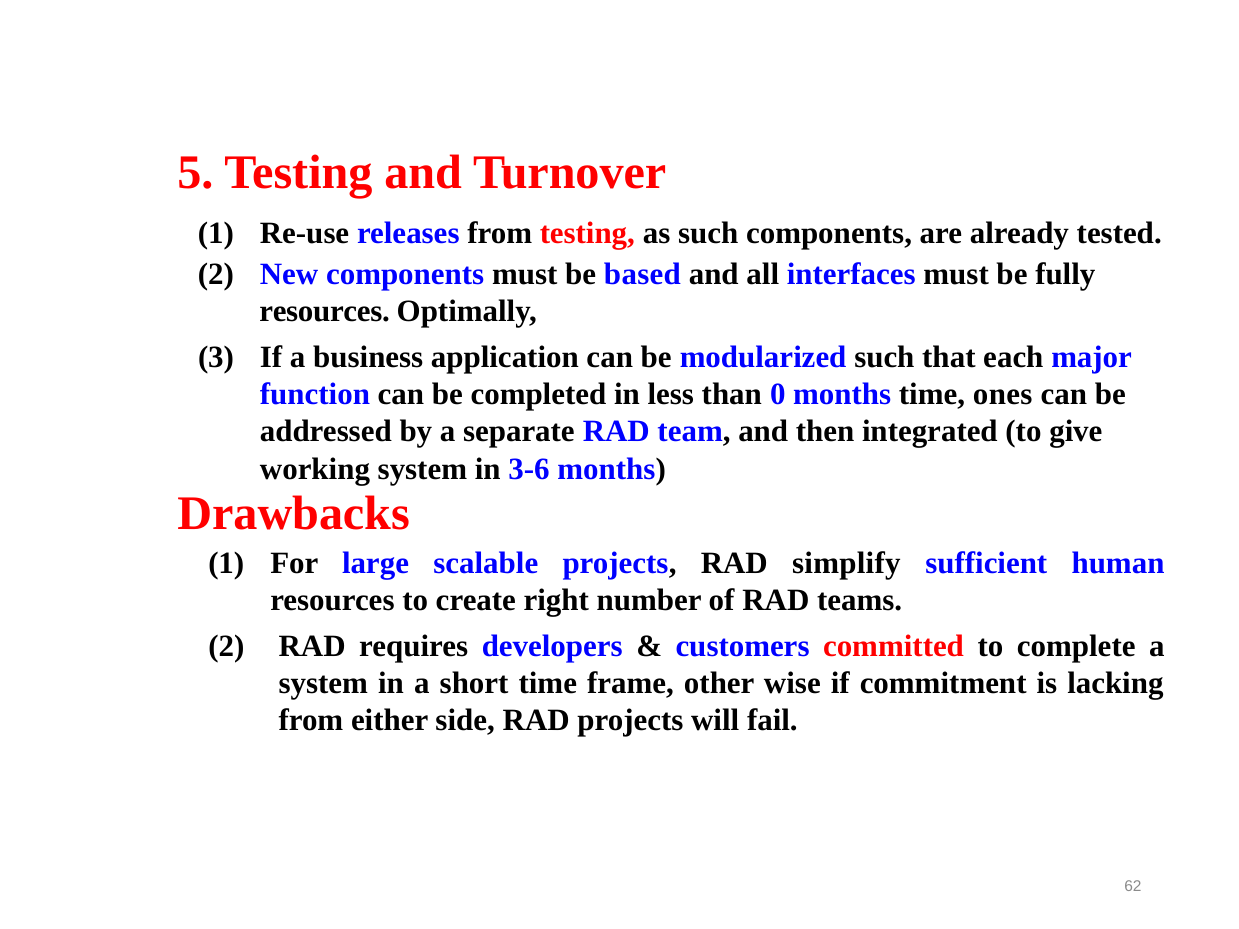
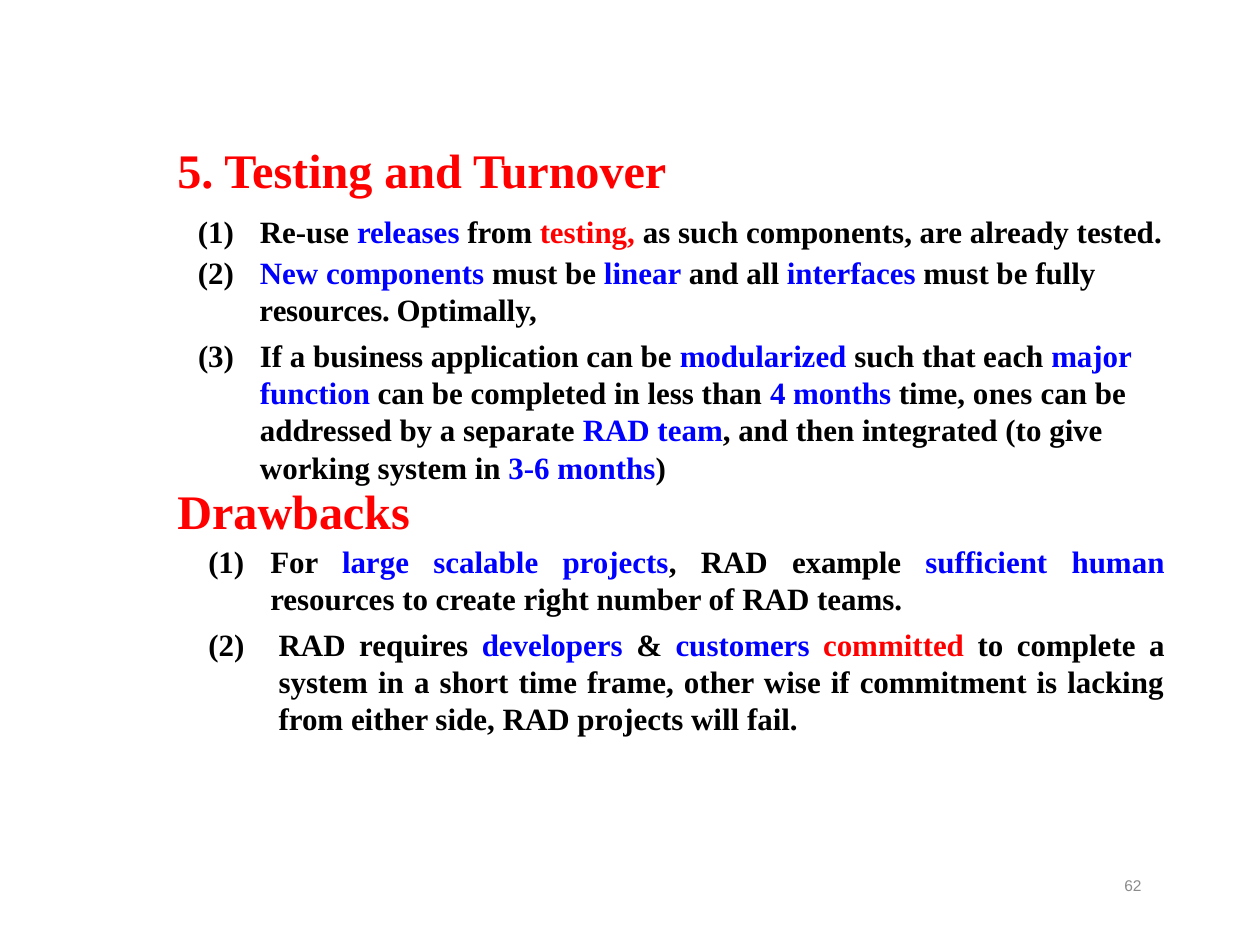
based: based -> linear (643, 275)
0: 0 -> 4 (778, 395)
simplify: simplify -> example (847, 564)
